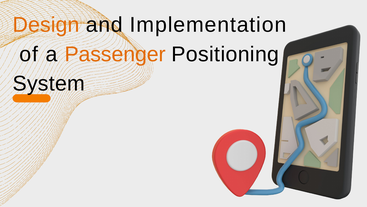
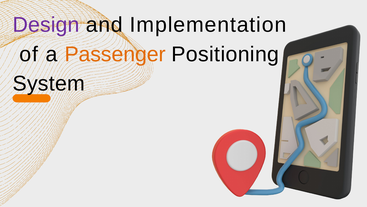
Design colour: orange -> purple (46, 25)
